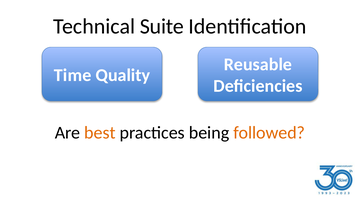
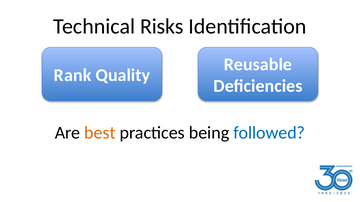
Suite: Suite -> Risks (162, 27)
Time: Time -> Rank (73, 75)
followed colour: orange -> blue (269, 133)
